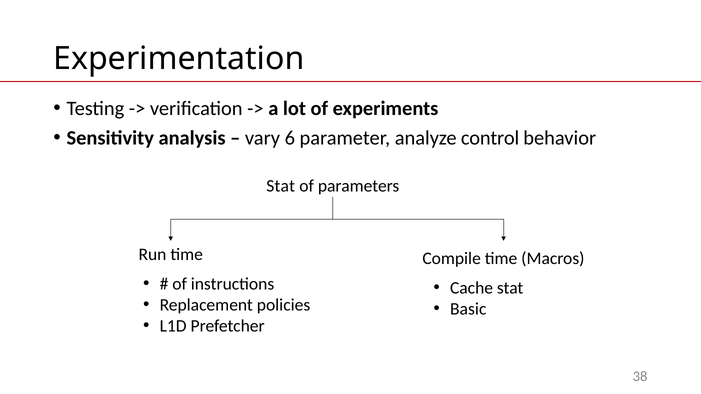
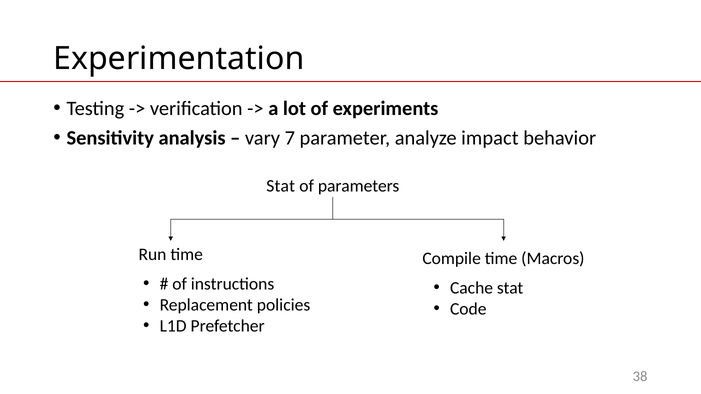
6: 6 -> 7 (290, 138)
control: control -> impact (490, 138)
Basic: Basic -> Code (468, 309)
